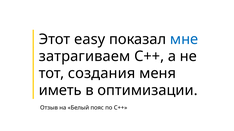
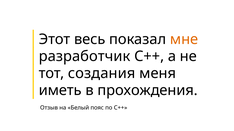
easy: easy -> весь (90, 40)
мне colour: blue -> orange (184, 40)
затрагиваем: затрагиваем -> разработчик (85, 57)
оптимизации: оптимизации -> прохождения (148, 91)
